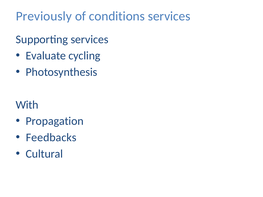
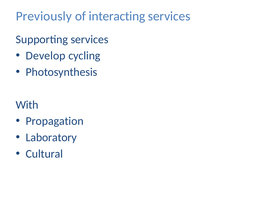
conditions: conditions -> interacting (117, 16)
Evaluate: Evaluate -> Develop (46, 56)
Feedbacks: Feedbacks -> Laboratory (51, 138)
